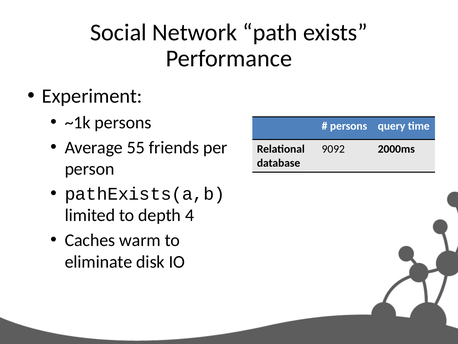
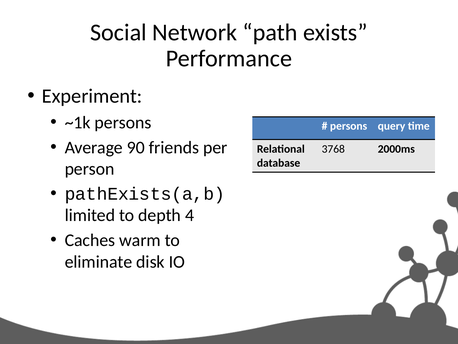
55: 55 -> 90 (136, 147)
9092: 9092 -> 3768 (333, 149)
